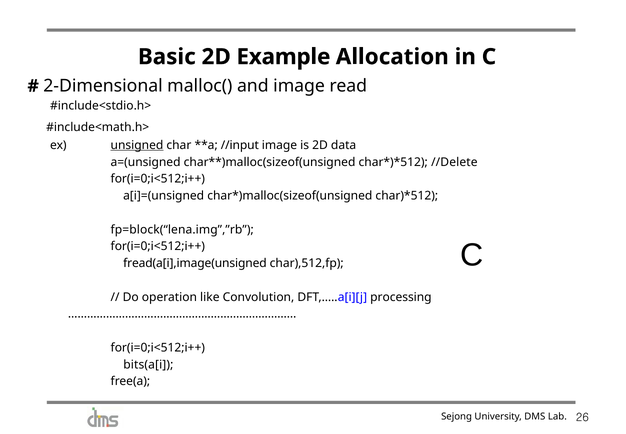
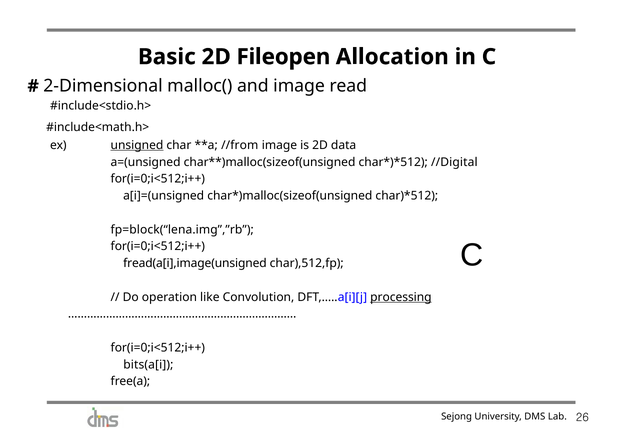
Example: Example -> Fileopen (283, 57)
//input: //input -> //from (240, 145)
//Delete: //Delete -> //Digital (454, 162)
processing underline: none -> present (401, 297)
